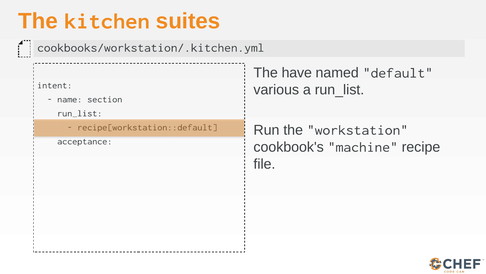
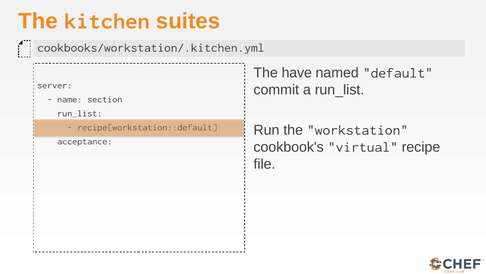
intent: intent -> server (55, 85)
various: various -> commit (276, 90)
machine: machine -> virtual (363, 147)
